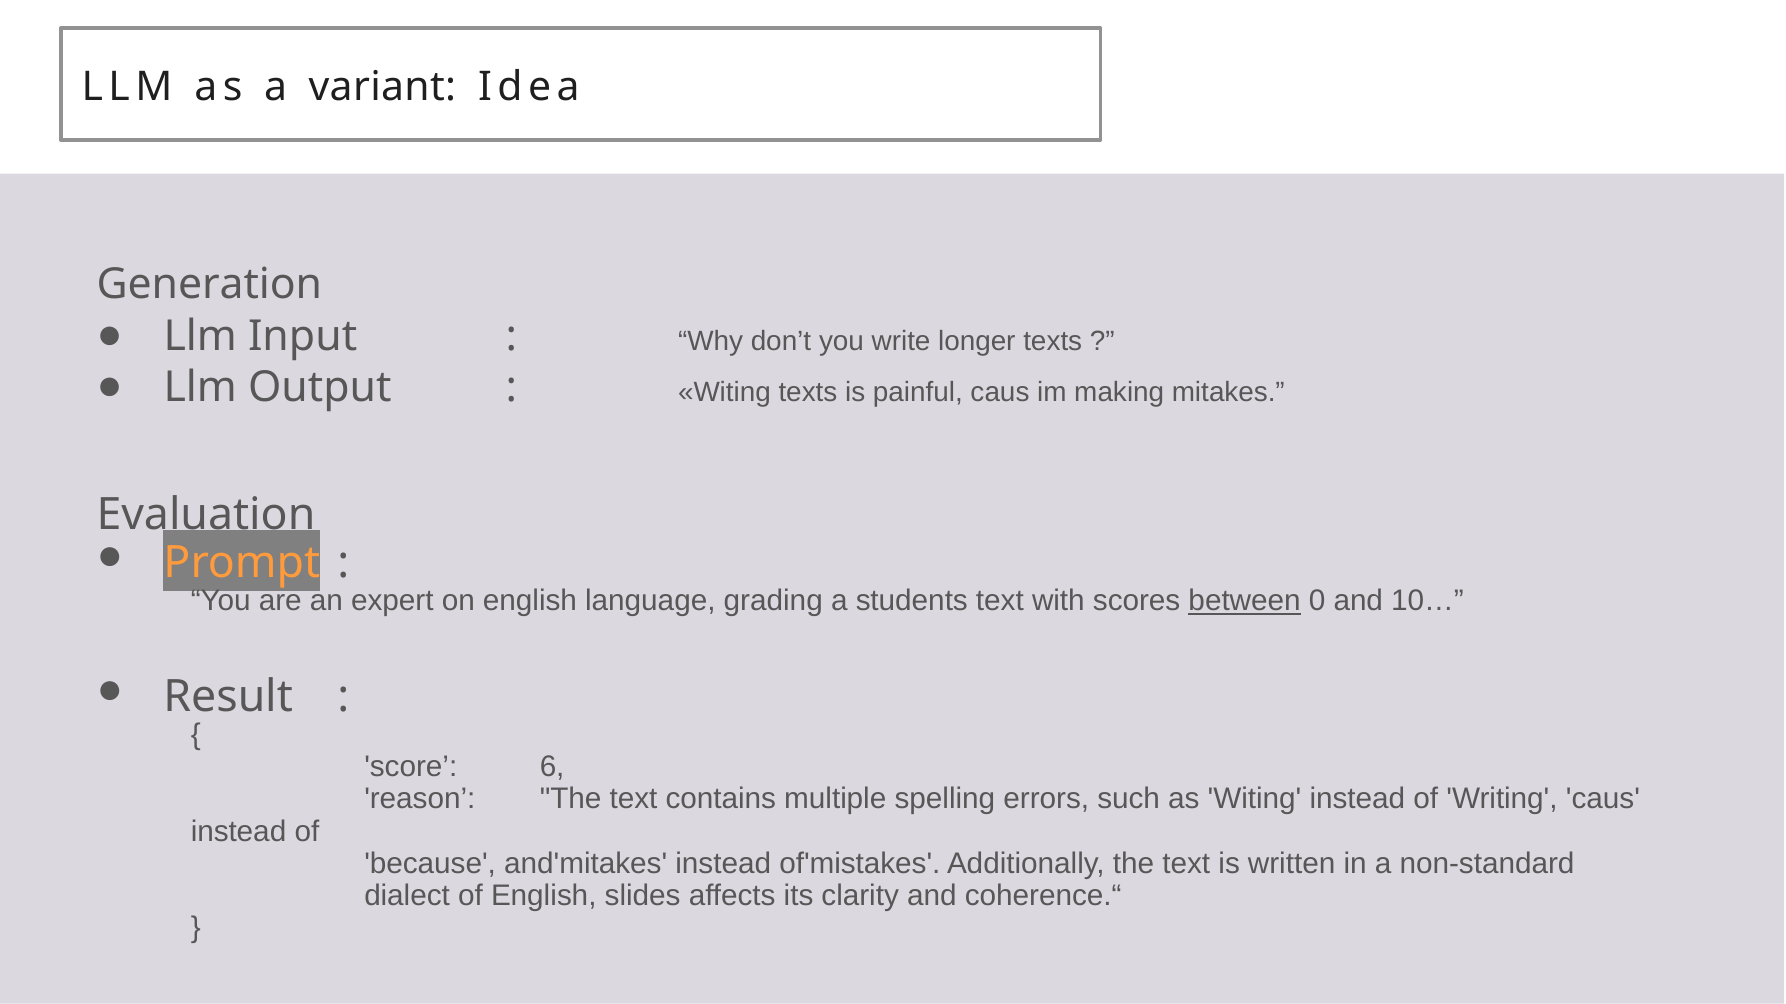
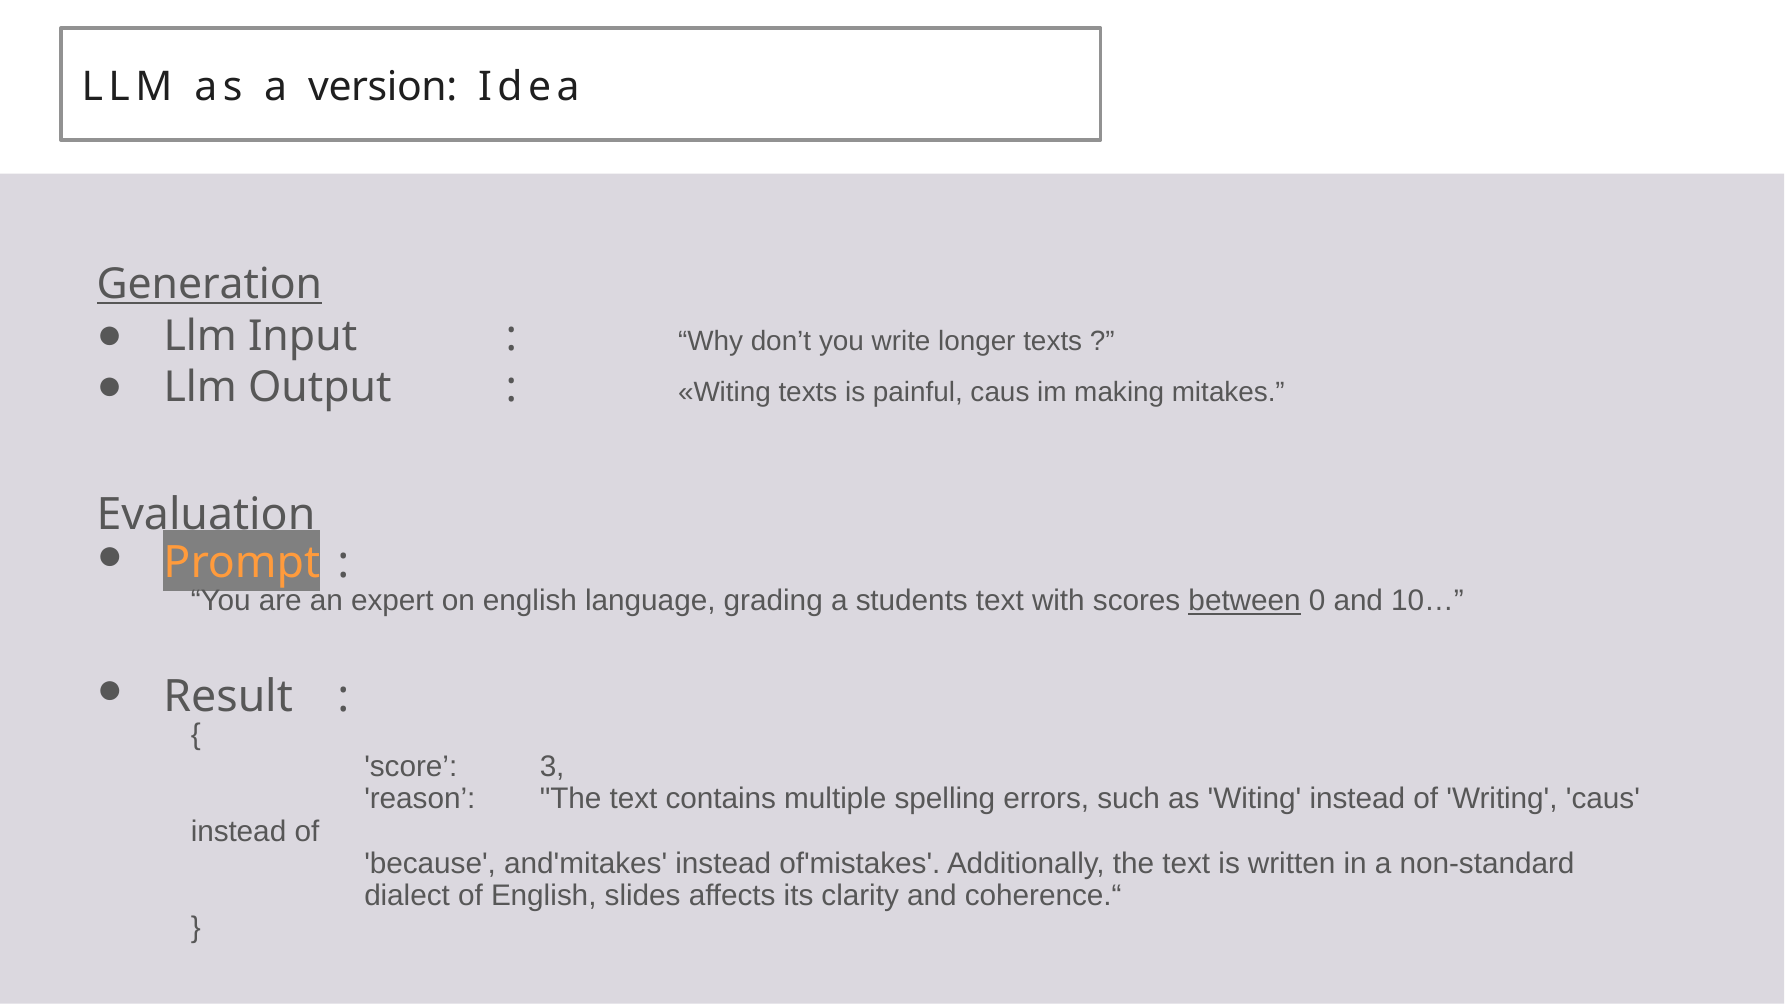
variant: variant -> version (383, 87)
Generation underline: none -> present (209, 285)
6: 6 -> 3 (552, 768)
